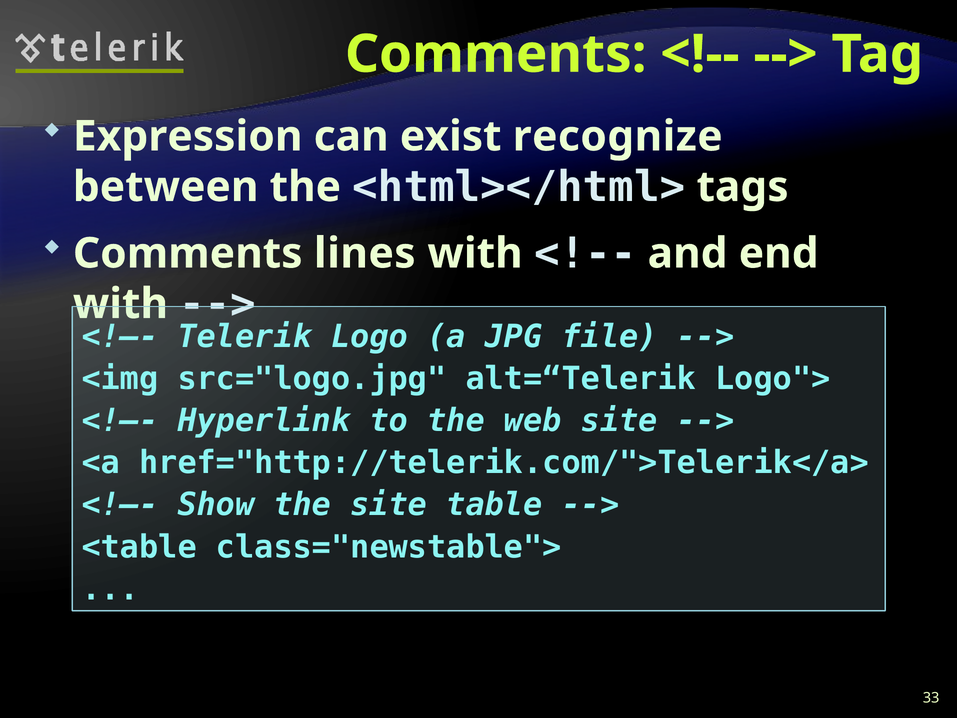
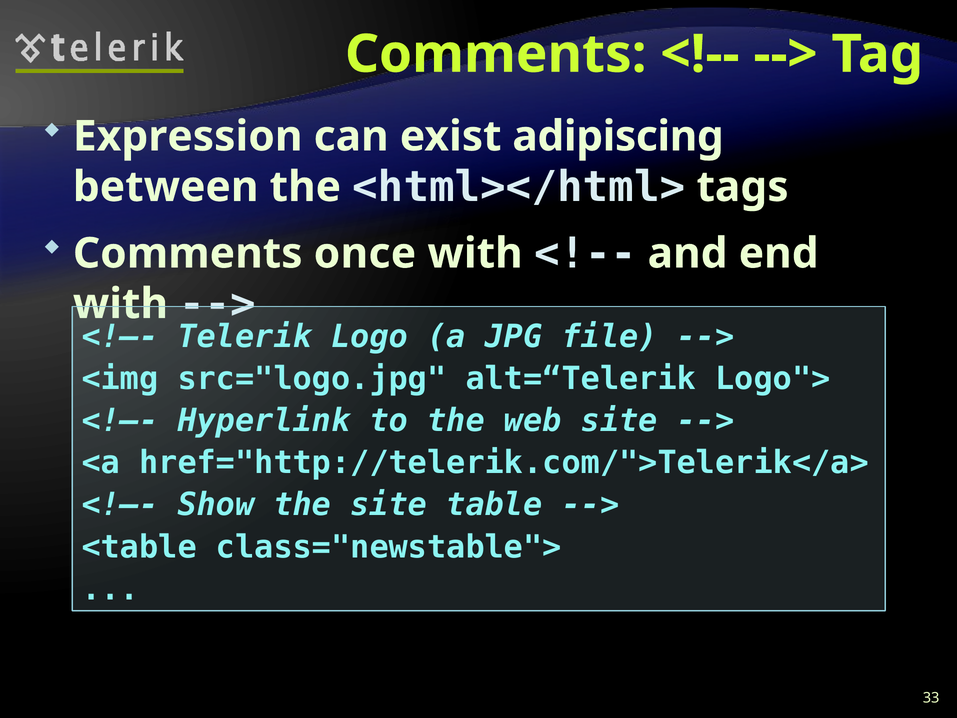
recognize: recognize -> adipiscing (618, 136)
lines: lines -> once (365, 253)
